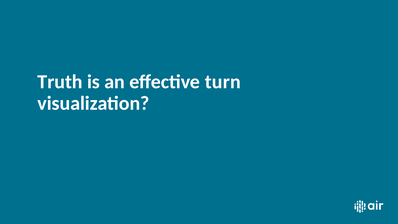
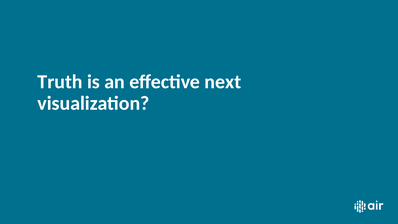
turn: turn -> next (223, 82)
